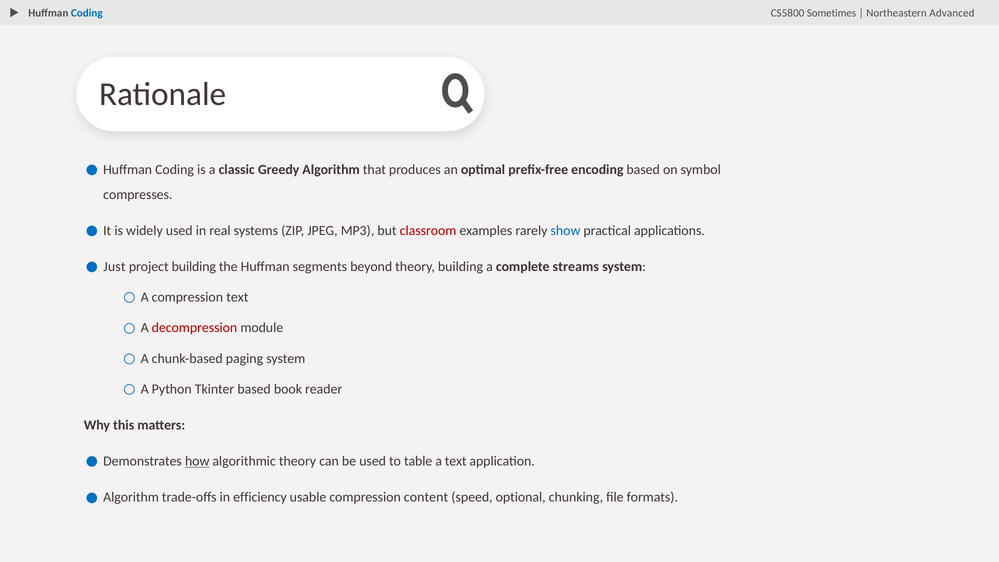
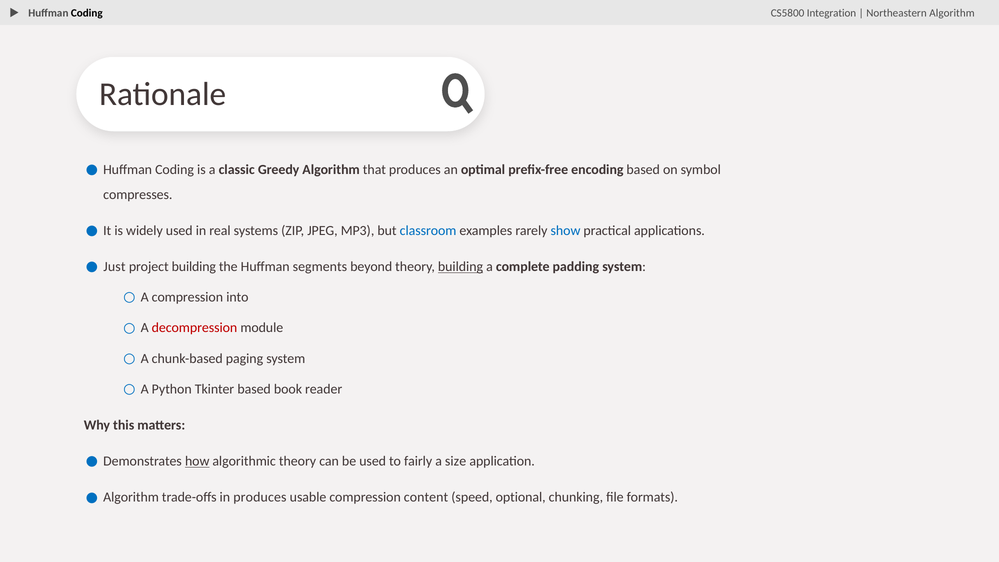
Coding colour: blue -> black (87, 13)
Sometimes: Sometimes -> Integration (831, 13)
Northeastern Advanced: Advanced -> Algorithm (952, 13)
classroom colour: red -> blue (428, 231)
building underline: none -> present (461, 267)
streams: streams -> padding (576, 267)
compression text: text -> into (237, 297)
table: table -> fairly (418, 461)
a text: text -> size (456, 461)
in efficiency: efficiency -> produces (260, 497)
